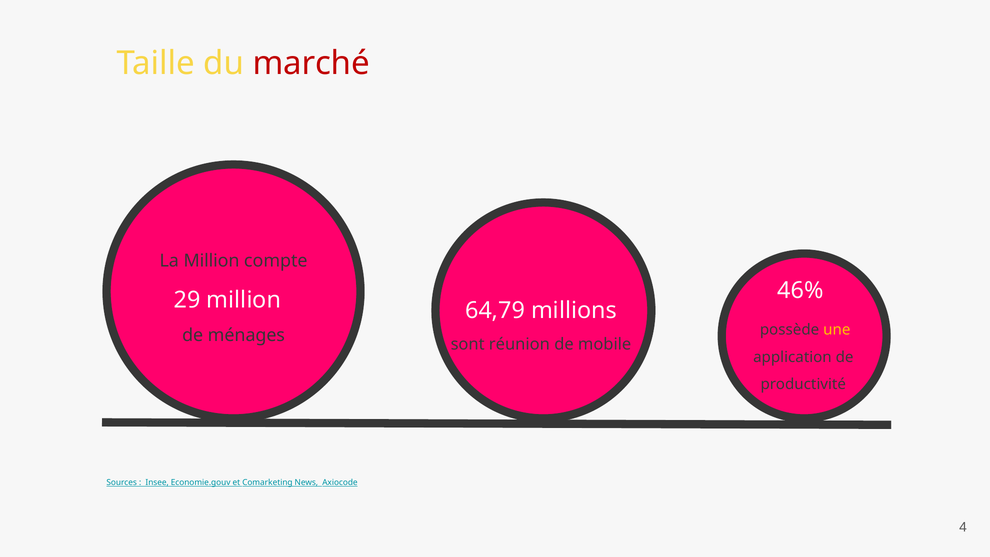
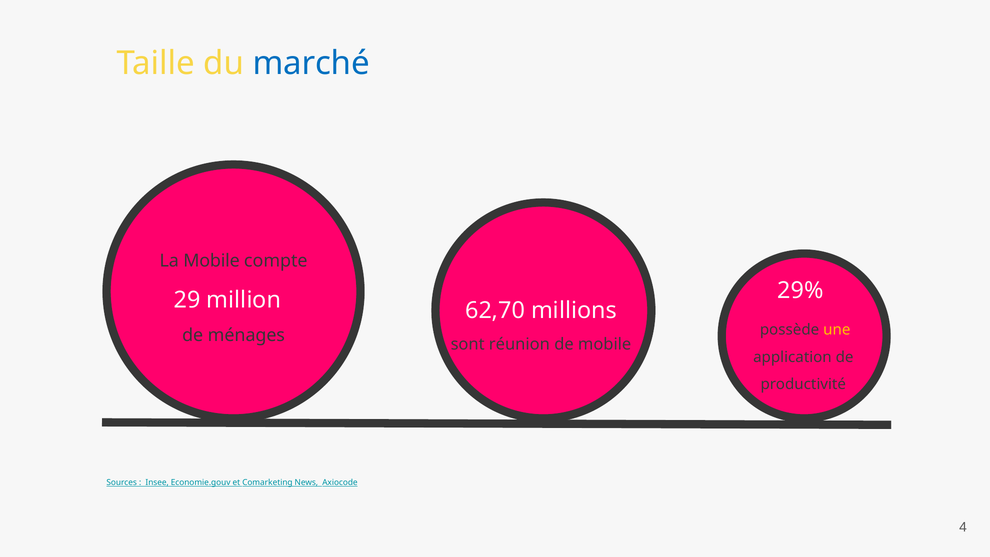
marché colour: red -> blue (311, 63)
La Million: Million -> Mobile (212, 261)
46%: 46% -> 29% (800, 291)
64,79: 64,79 -> 62,70 (495, 311)
